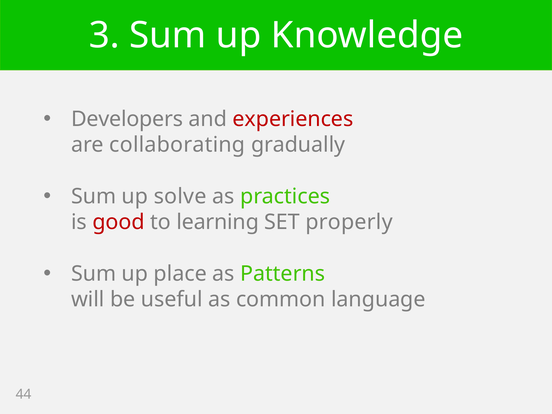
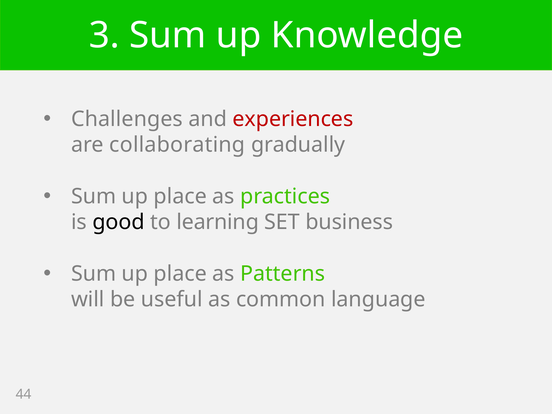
Developers: Developers -> Challenges (127, 119)
solve: solve -> place (180, 196)
good colour: red -> black (119, 222)
properly: properly -> business (349, 222)
